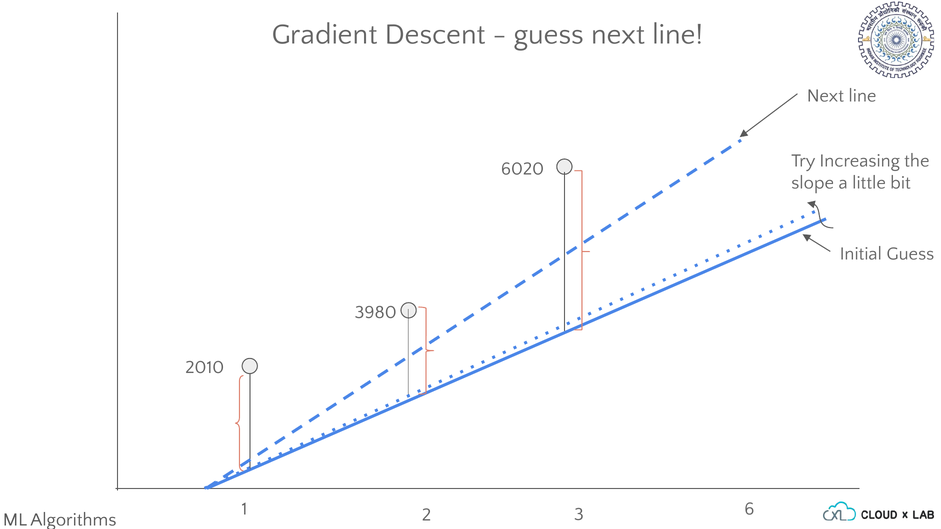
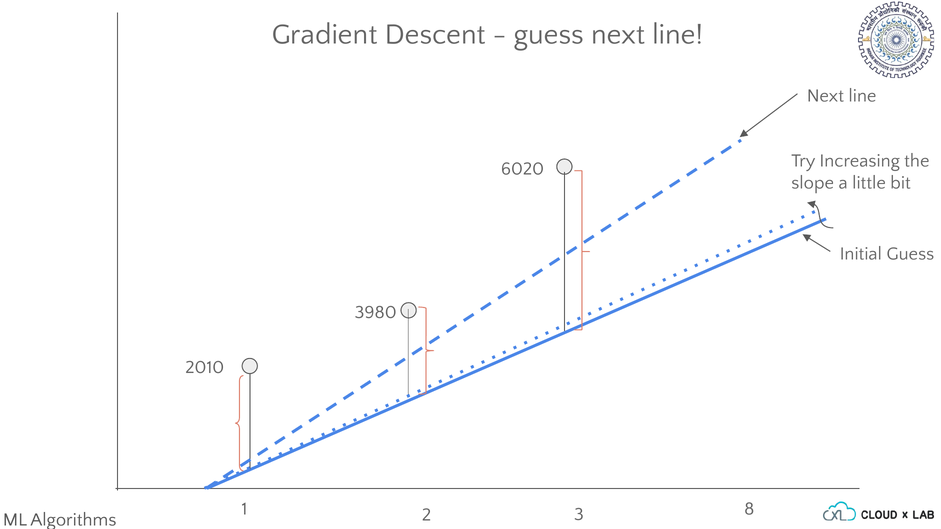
6: 6 -> 8 (749, 509)
